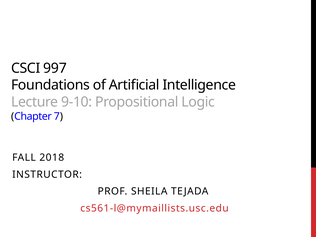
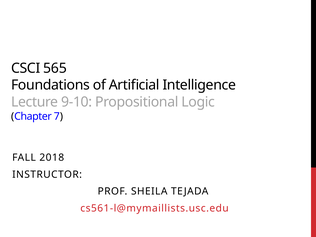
997: 997 -> 565 (55, 68)
